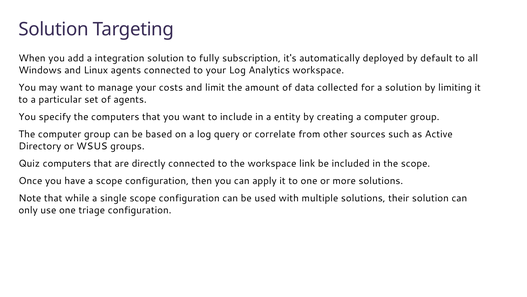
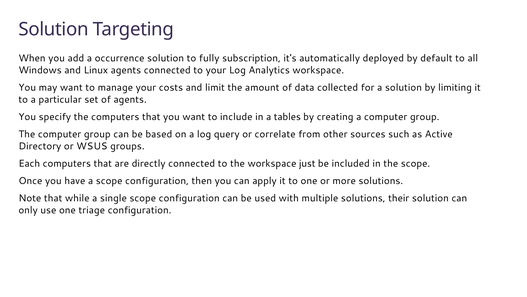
integration: integration -> occurrence (120, 58)
entity: entity -> tables (287, 117)
Quiz: Quiz -> Each (29, 163)
link: link -> just (307, 163)
